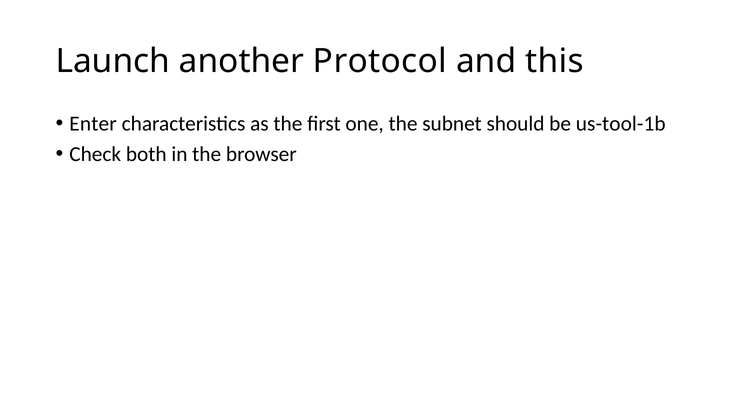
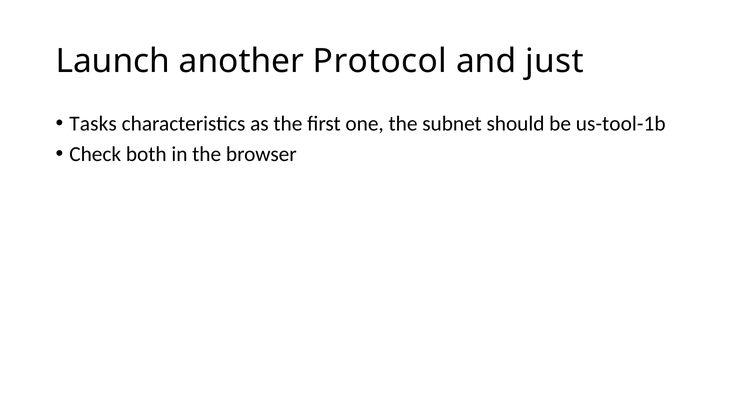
this: this -> just (554, 61)
Enter: Enter -> Tasks (93, 124)
